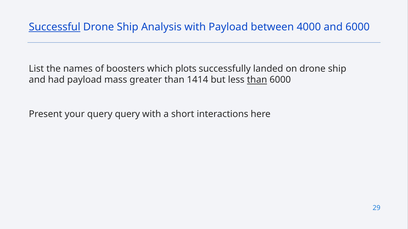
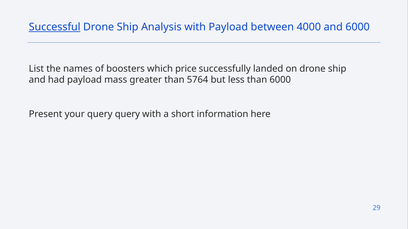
plots: plots -> price (186, 69)
1414: 1414 -> 5764 (198, 80)
than underline: present -> none (257, 80)
interactions: interactions -> information (223, 114)
